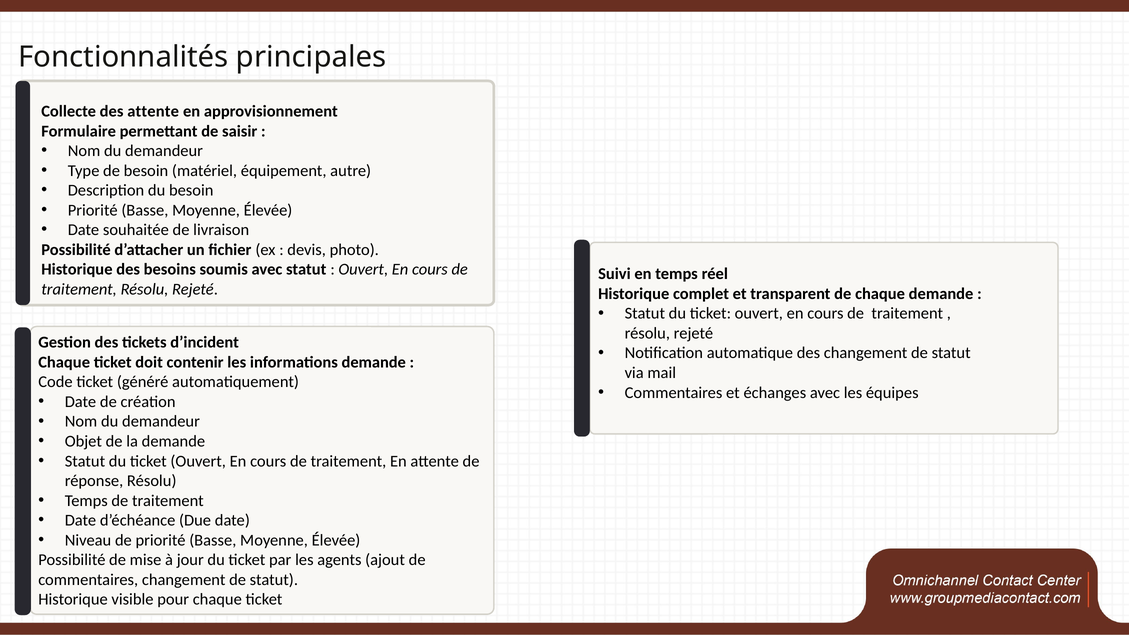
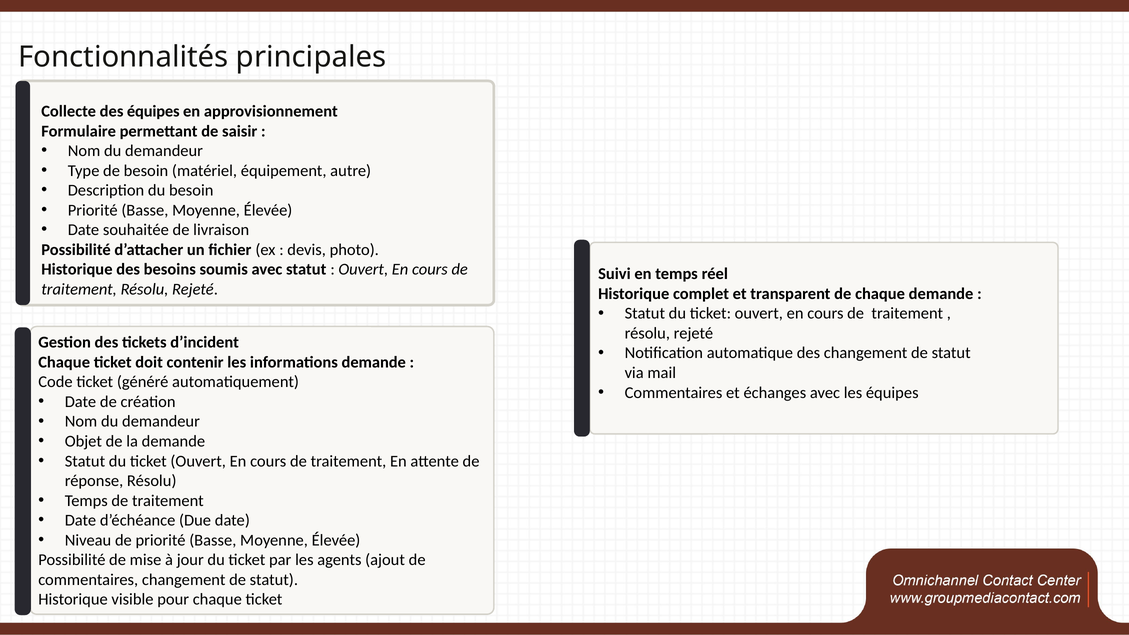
des attente: attente -> équipes (153, 111)
